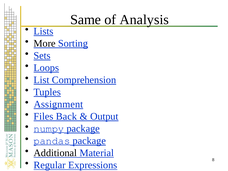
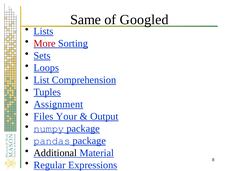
Analysis: Analysis -> Googled (144, 20)
More colour: black -> red (45, 43)
Back: Back -> Your (67, 116)
